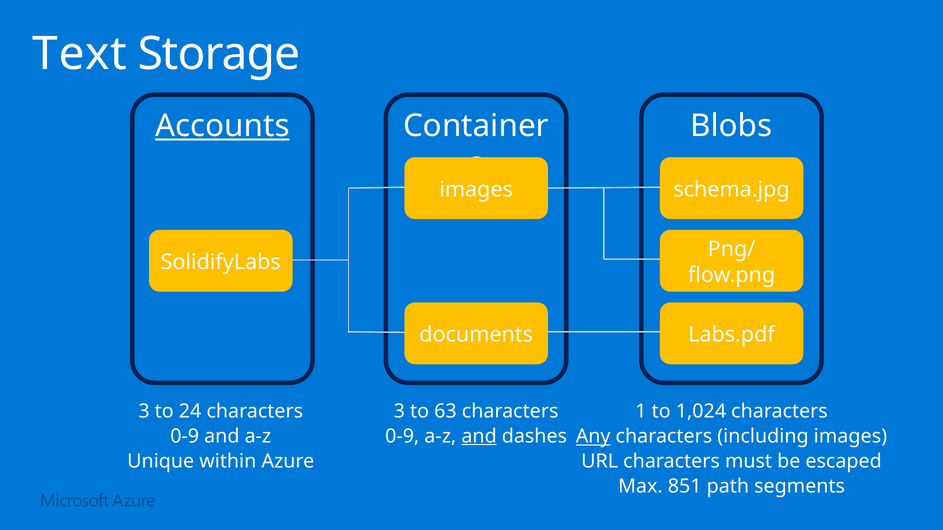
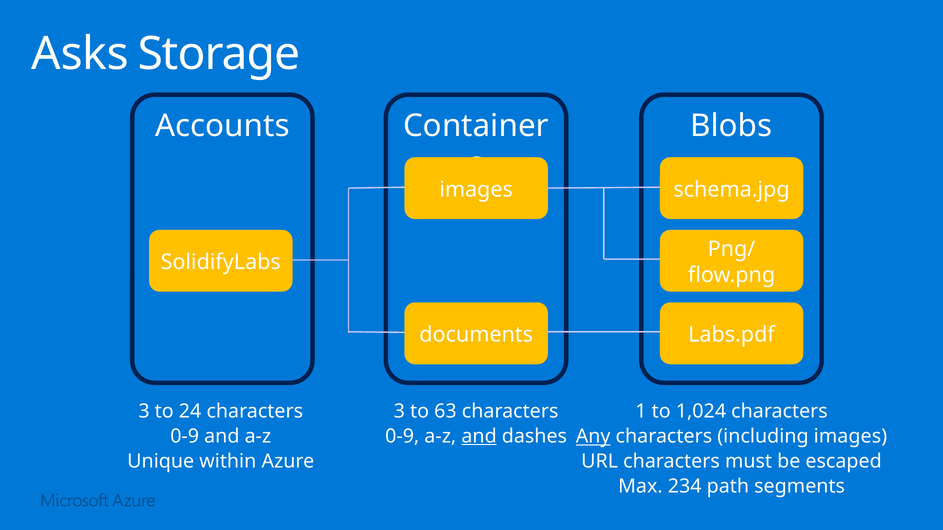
Text: Text -> Asks (80, 54)
Accounts underline: present -> none (222, 126)
851: 851 -> 234 (685, 487)
